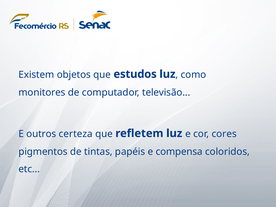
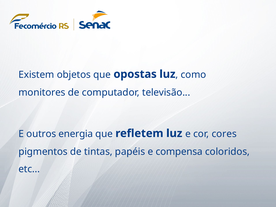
estudos: estudos -> opostas (135, 74)
certeza: certeza -> energia (76, 134)
